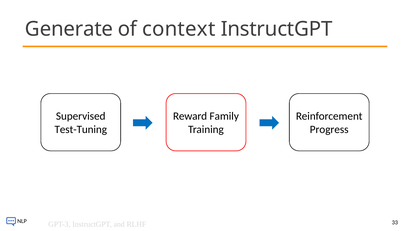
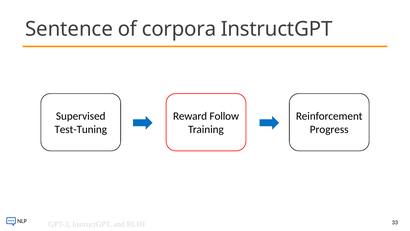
Generate: Generate -> Sentence (69, 29)
context: context -> corpora (179, 29)
Family: Family -> Follow (224, 116)
